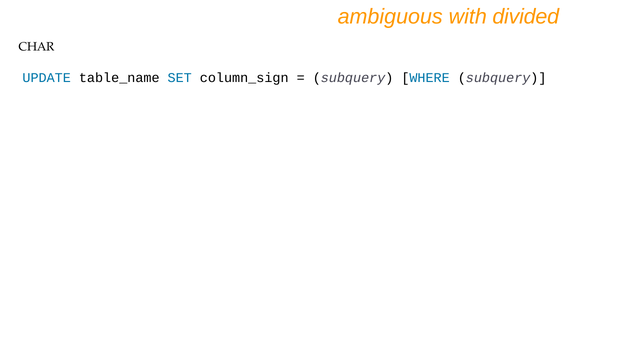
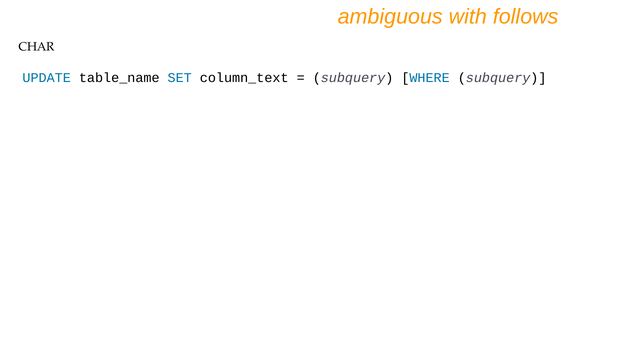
divided: divided -> follows (526, 17)
column_sign: column_sign -> column_text (244, 78)
